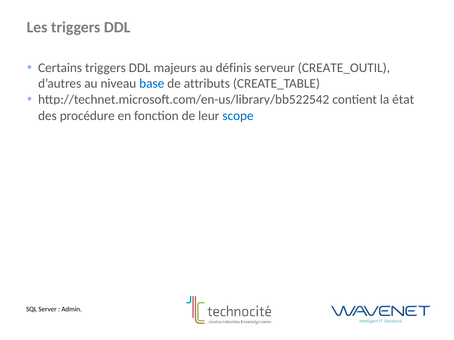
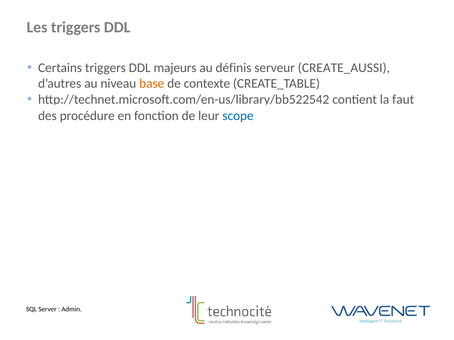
CREATE_OUTIL: CREATE_OUTIL -> CREATE_AUSSI (344, 68)
base colour: blue -> orange (152, 84)
attributs: attributs -> contexte (207, 84)
état: état -> faut (403, 100)
